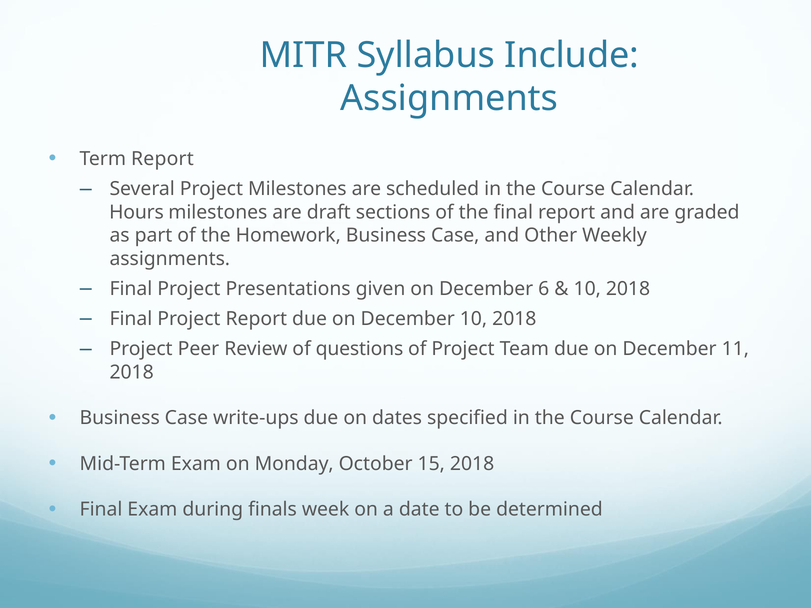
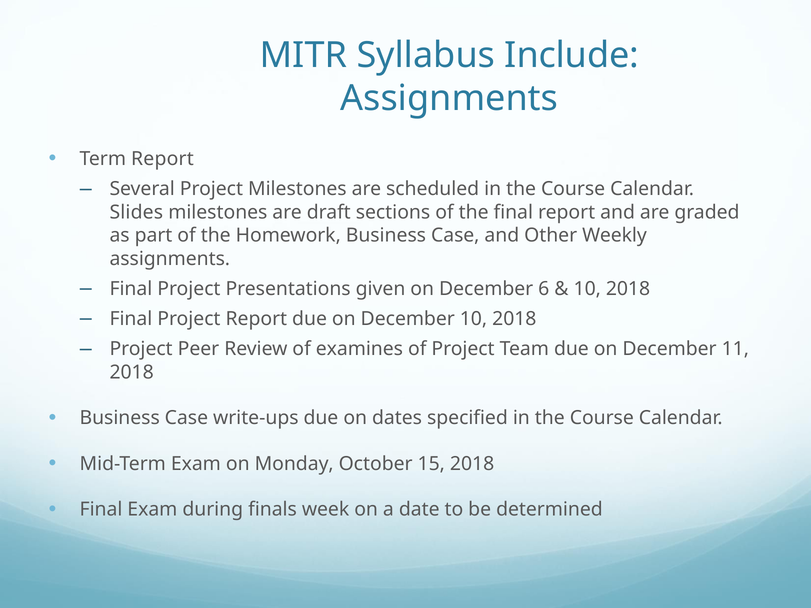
Hours: Hours -> Slides (136, 212)
questions: questions -> examines (359, 349)
